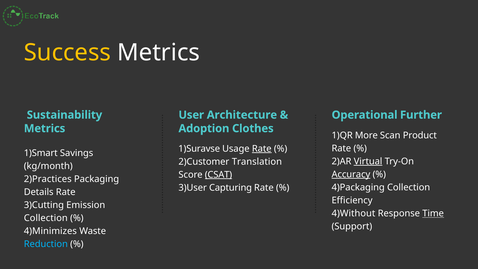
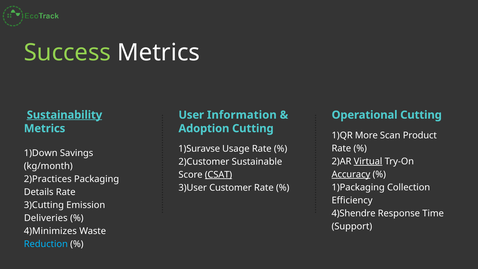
Success colour: yellow -> light green (67, 53)
Sustainability underline: none -> present (64, 115)
Architecture: Architecture -> Information (242, 115)
Operational Further: Further -> Cutting (421, 115)
Adoption Clothes: Clothes -> Cutting (253, 128)
Rate underline: present -> none (262, 149)
1)Smart: 1)Smart -> 1)Down (41, 153)
Translation: Translation -> Sustainable (257, 162)
4)Packaging: 4)Packaging -> 1)Packaging (358, 187)
Capturing: Capturing -> Customer (230, 188)
4)Without: 4)Without -> 4)Shendre (354, 213)
Time underline: present -> none (433, 213)
Collection: Collection -> Deliveries (46, 218)
